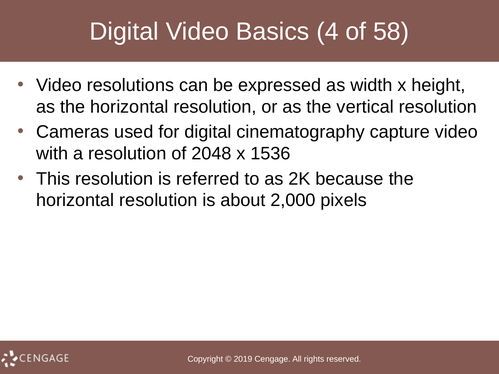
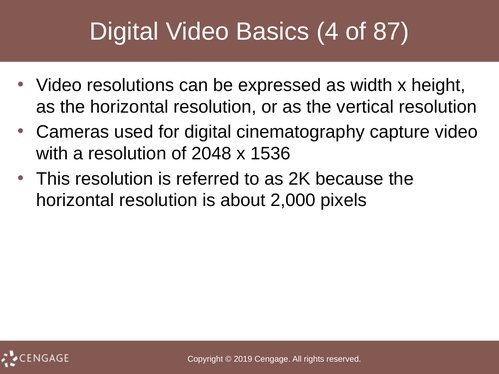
58: 58 -> 87 (391, 32)
